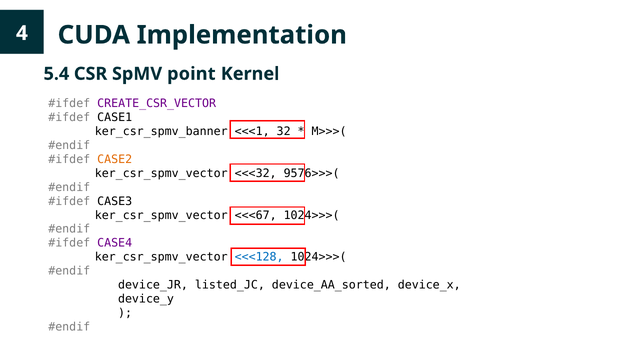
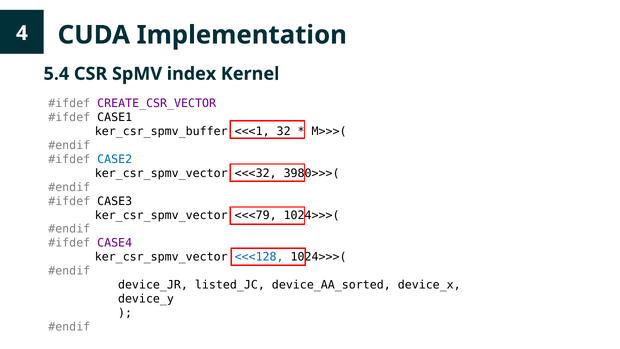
point: point -> index (191, 74)
ker_csr_spmv_banner: ker_csr_spmv_banner -> ker_csr_spmv_buffer (161, 131)
CASE2 colour: orange -> blue (115, 159)
9576>>>(: 9576>>>( -> 3980>>>( (312, 173)
<<<67: <<<67 -> <<<79 (256, 215)
